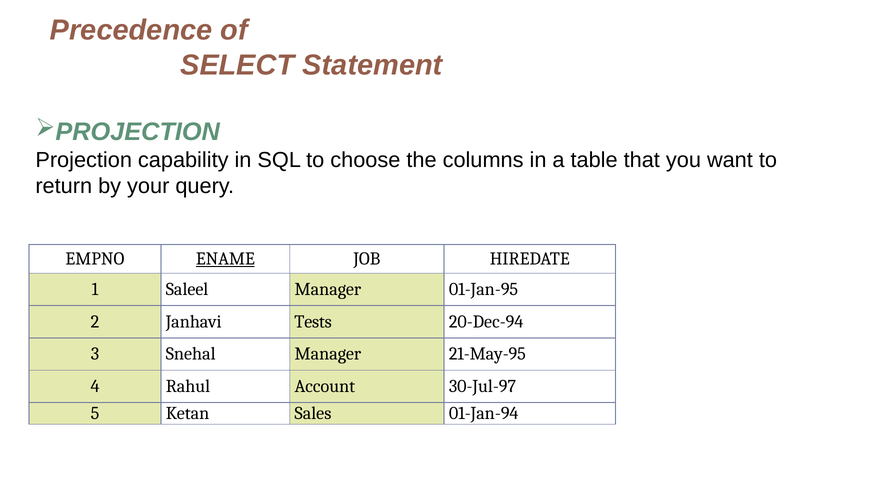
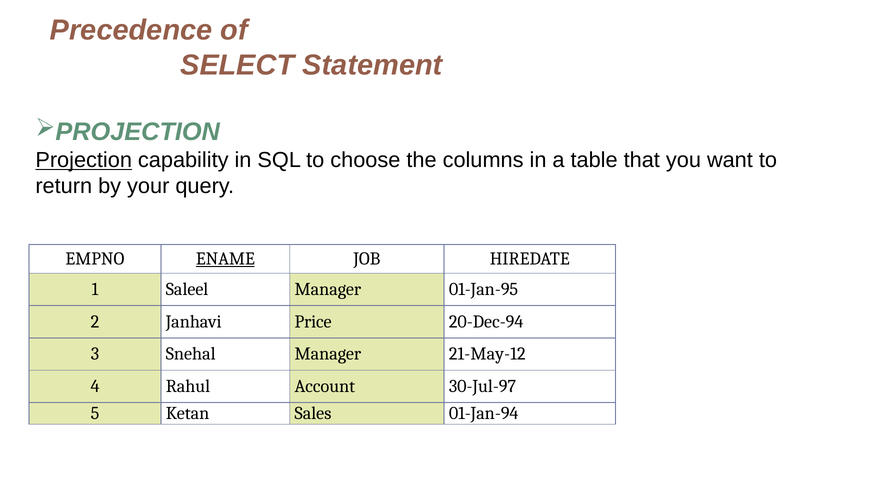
Projection underline: none -> present (84, 160)
Tests: Tests -> Price (313, 322)
21-May-95: 21-May-95 -> 21-May-12 (487, 354)
